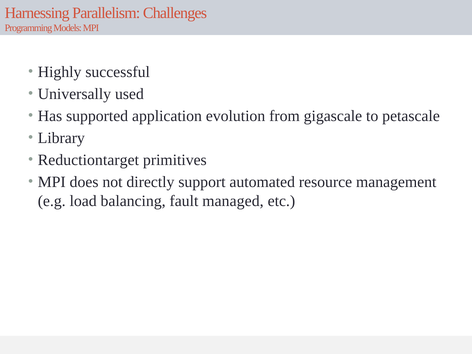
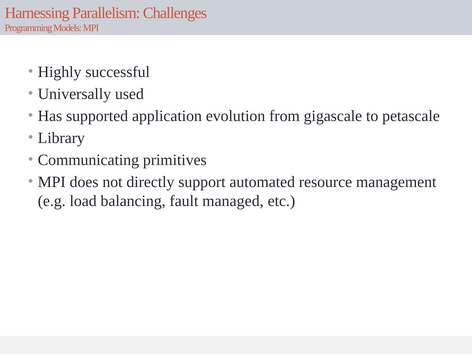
Reductiontarget: Reductiontarget -> Communicating (88, 160)
